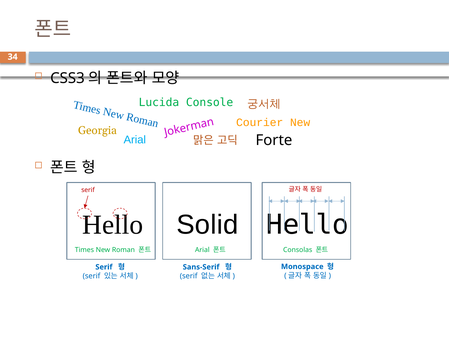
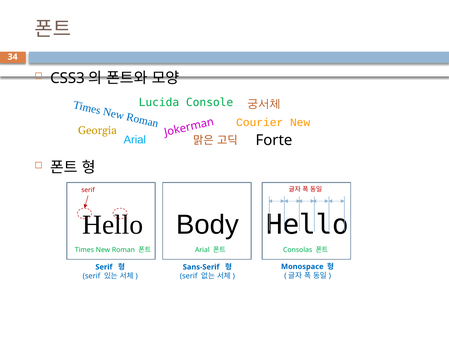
Solid: Solid -> Body (208, 225)
